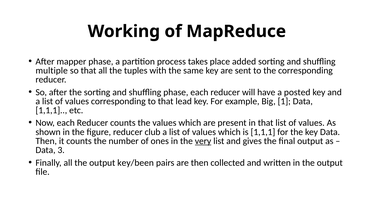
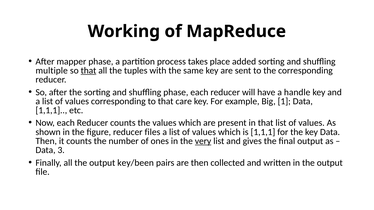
that underline: none -> present (89, 71)
posted: posted -> handle (297, 92)
lead: lead -> care (184, 101)
club: club -> files (152, 132)
